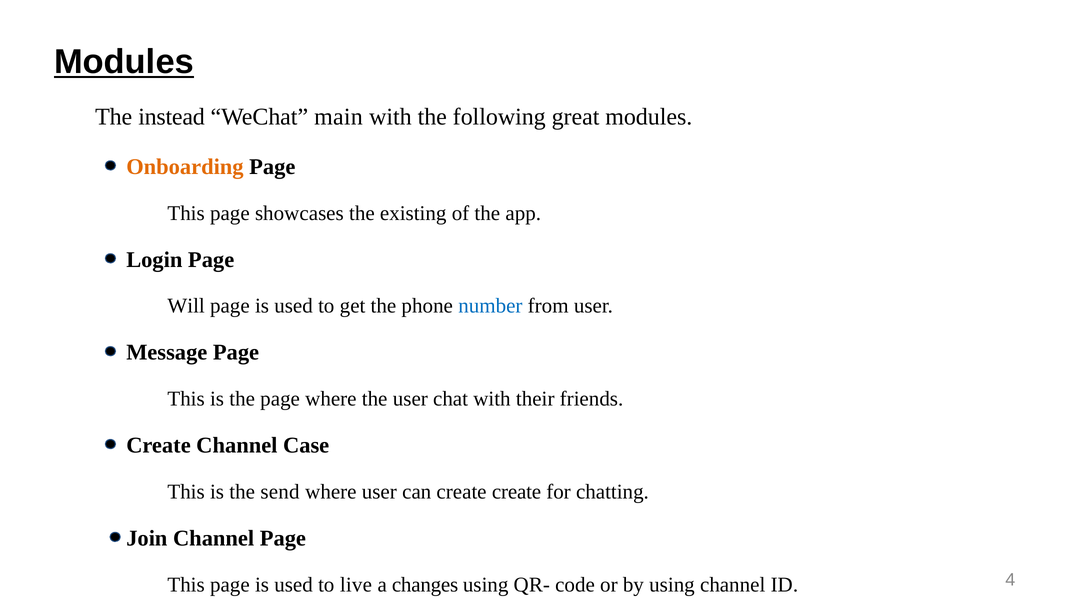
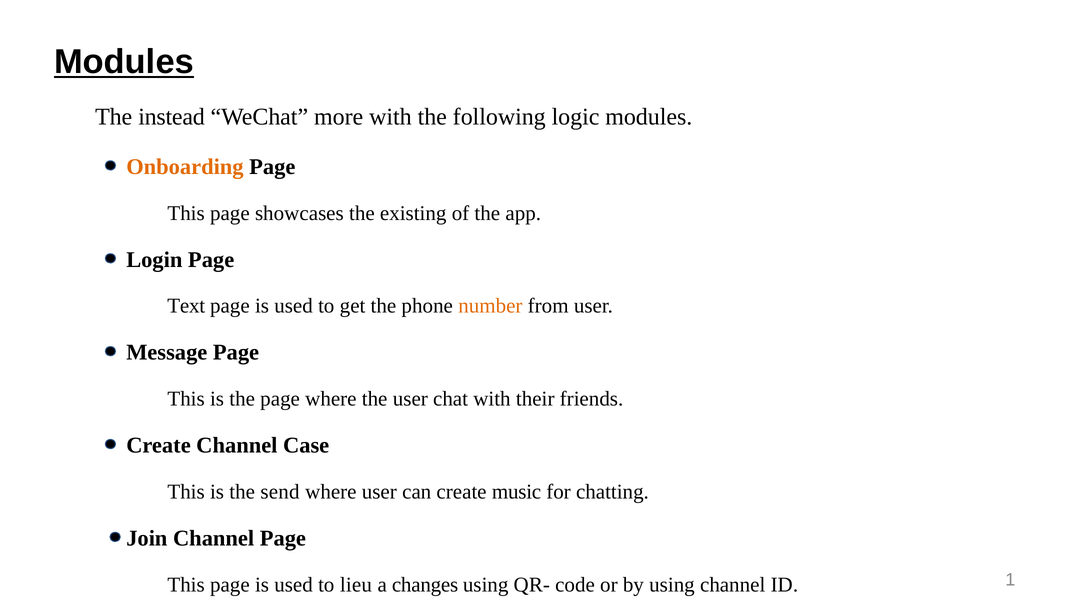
main: main -> more (339, 117)
great: great -> logic (576, 117)
Will: Will -> Text (186, 306)
number colour: blue -> orange (490, 306)
create create: create -> music (517, 492)
live: live -> lieu (356, 585)
4: 4 -> 1 (1010, 580)
